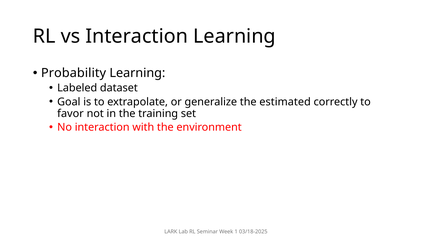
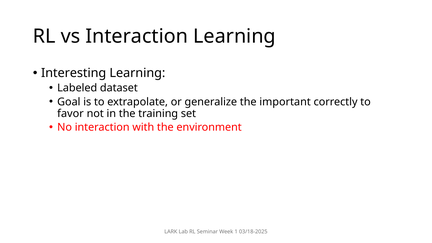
Probability: Probability -> Interesting (74, 73)
estimated: estimated -> important (285, 102)
